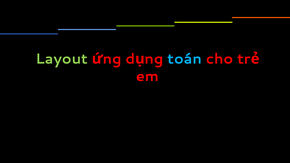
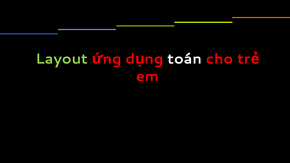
toán colour: light blue -> white (185, 59)
